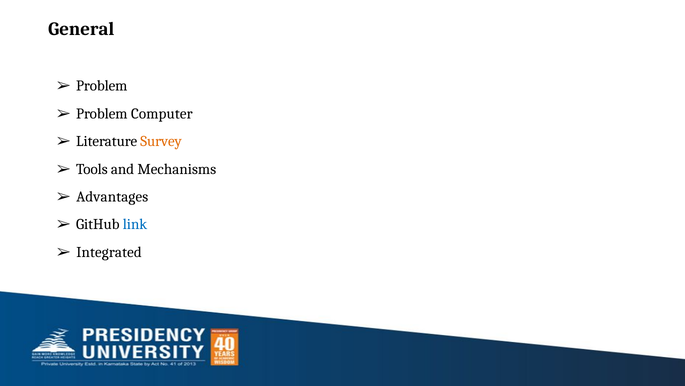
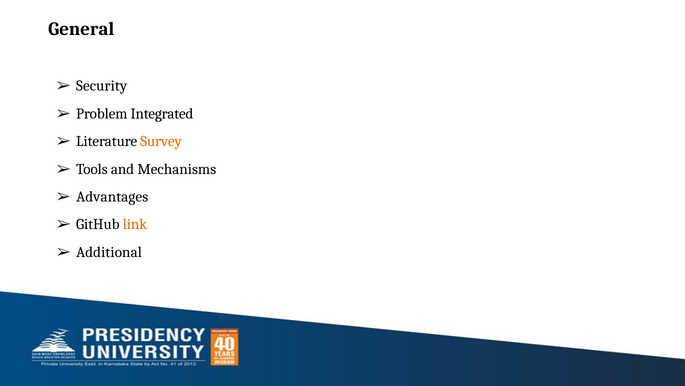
Problem: Problem -> Security (102, 86)
Computer: Computer -> Integrated (162, 113)
link colour: blue -> orange (135, 224)
Integrated: Integrated -> Additional (109, 252)
